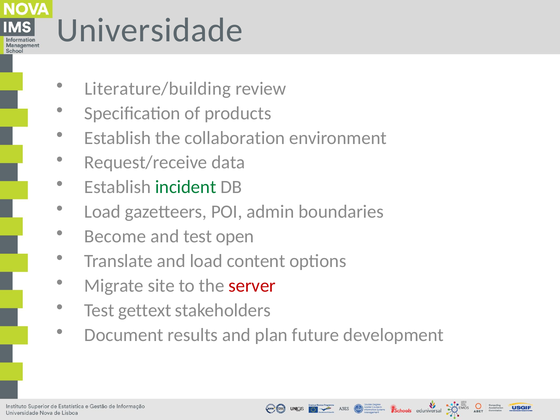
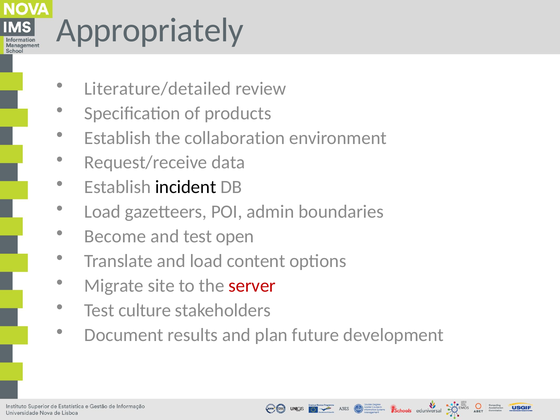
Universidade: Universidade -> Appropriately (150, 30)
Literature/building: Literature/building -> Literature/detailed (158, 89)
incident colour: green -> black (186, 187)
gettext: gettext -> culture (145, 310)
